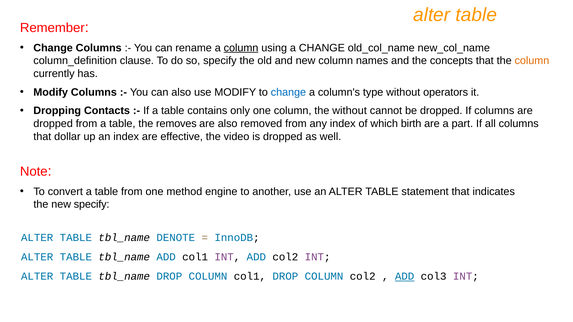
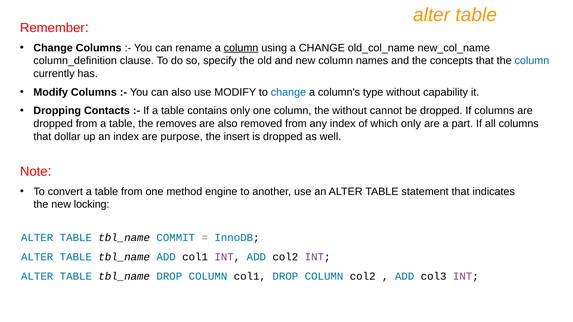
column colour: orange -> blue (532, 61)
operators: operators -> capability (446, 92)
which birth: birth -> only (411, 124)
effective: effective -> purpose (182, 137)
video: video -> insert (237, 137)
new specify: specify -> locking (92, 205)
DENOTE: DENOTE -> COMMIT (176, 238)
ADD underline: present -> none (405, 277)
